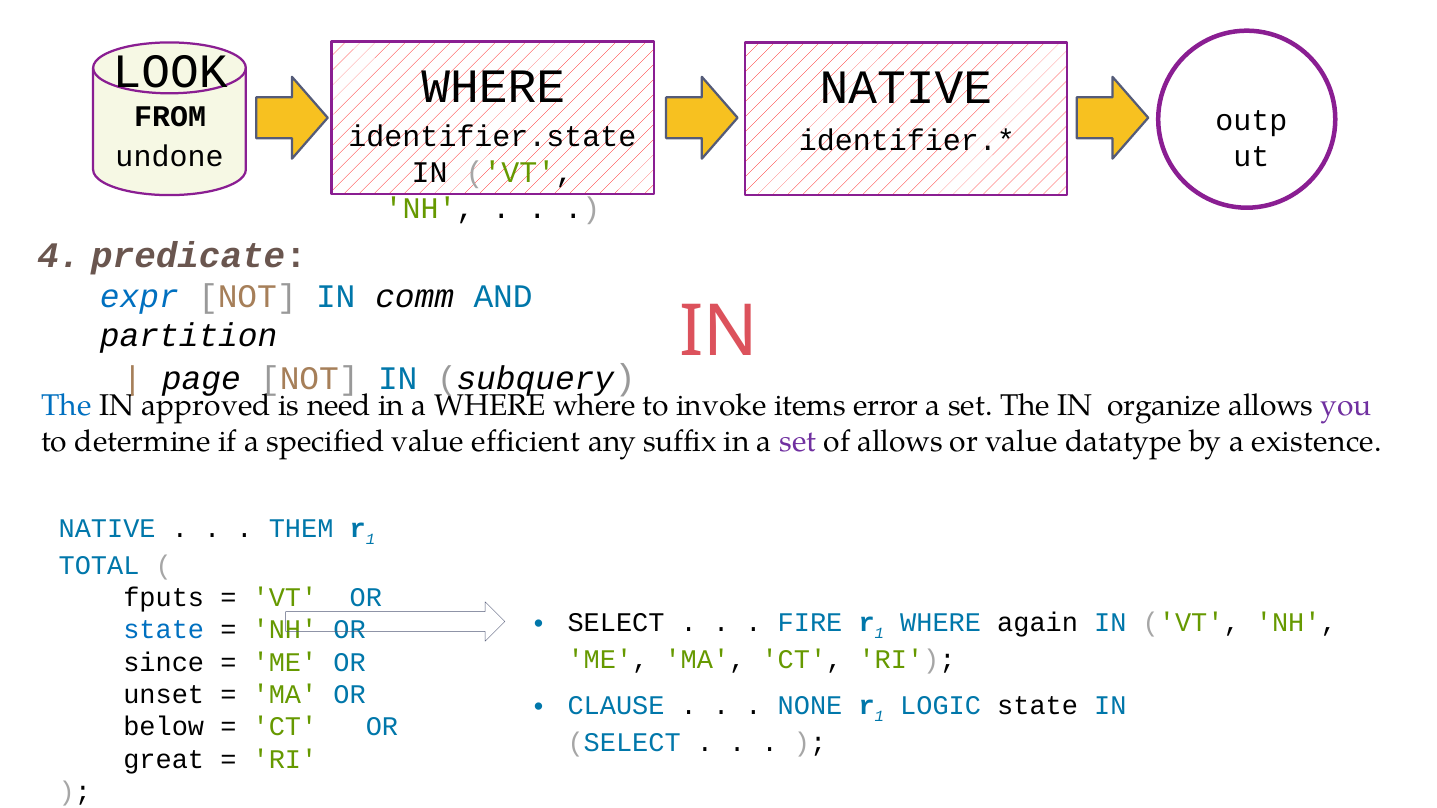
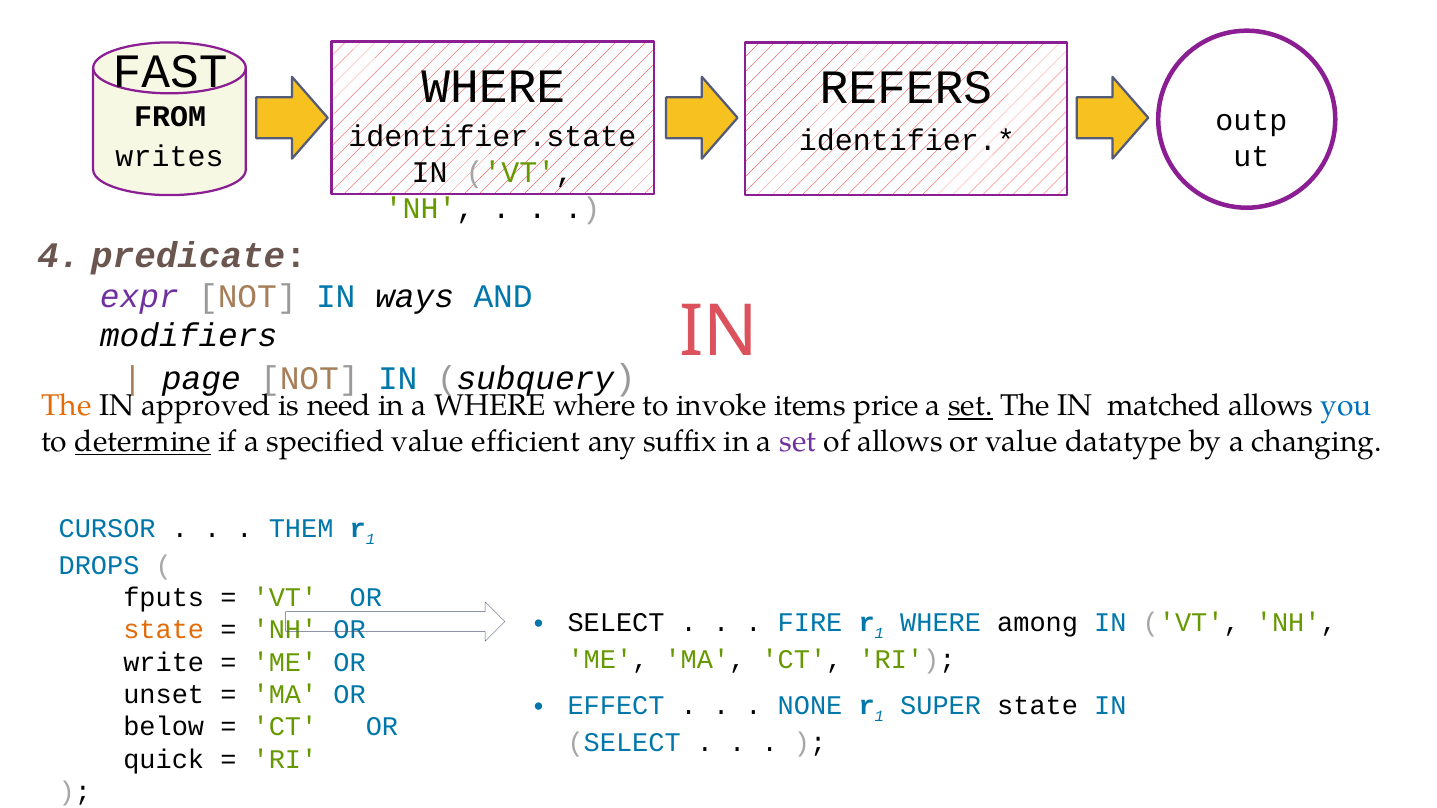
LOOK: LOOK -> FAST (170, 72)
NATIVE: NATIVE -> REFERS (906, 87)
undone: undone -> writes (169, 156)
expr colour: blue -> purple (139, 296)
comm: comm -> ways (415, 296)
partition: partition -> modifiers (189, 336)
The colour: blue -> orange (67, 406)
error: error -> price (886, 406)
set underline: none -> present (970, 406)
organize: organize -> matched (1164, 406)
you colour: purple -> blue (1346, 406)
determine underline: none -> present (143, 442)
existence: existence -> changing (1317, 442)
NATIVE: NATIVE -> CURSOR (107, 529)
TOTAL: TOTAL -> DROPS (99, 566)
again: again -> among (1038, 623)
state colour: blue -> orange (164, 630)
since: since -> write (164, 663)
CLAUSE: CLAUSE -> EFFECT (616, 706)
LOGIC: LOGIC -> SUPER (941, 706)
great: great -> quick (164, 760)
